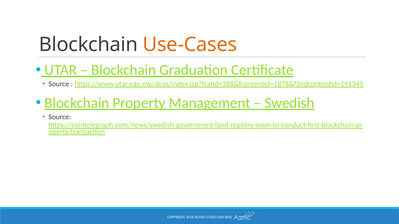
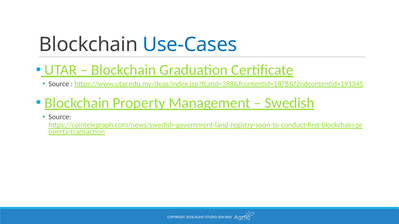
Use-Cases colour: orange -> blue (190, 45)
